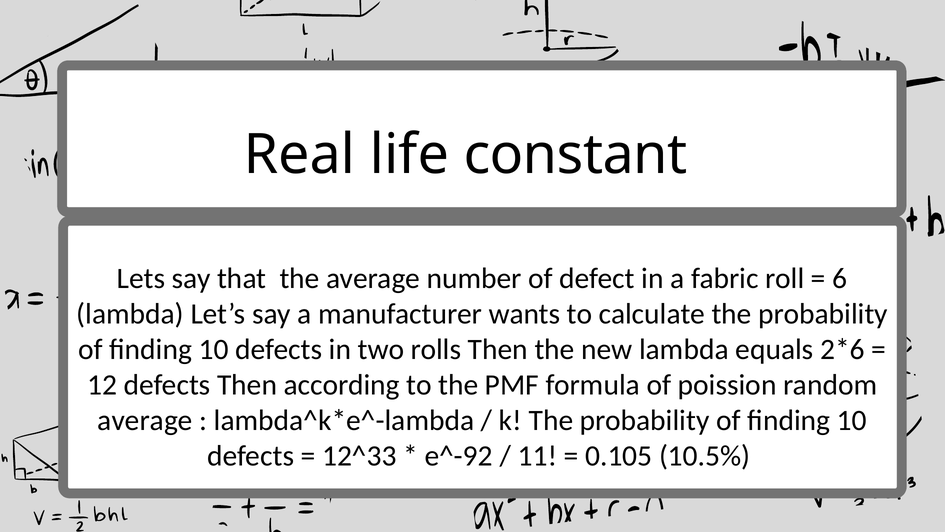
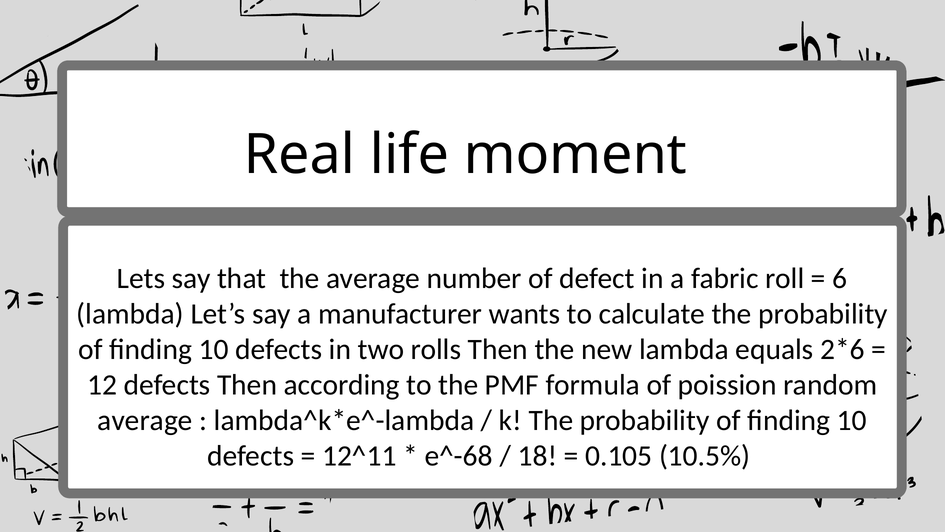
constant: constant -> moment (575, 155)
12^33: 12^33 -> 12^11 (359, 455)
e^-92: e^-92 -> e^-68 (459, 455)
11: 11 -> 18 (537, 455)
